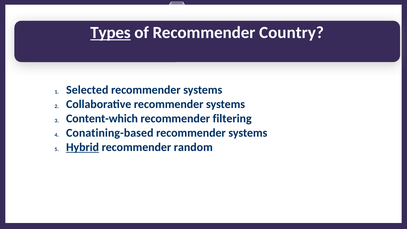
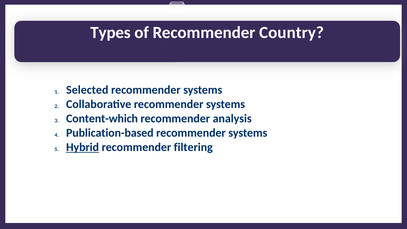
Types underline: present -> none (110, 32)
filtering: filtering -> analysis (232, 119)
Conatining-based: Conatining-based -> Publication-based (110, 133)
random: random -> filtering (193, 147)
